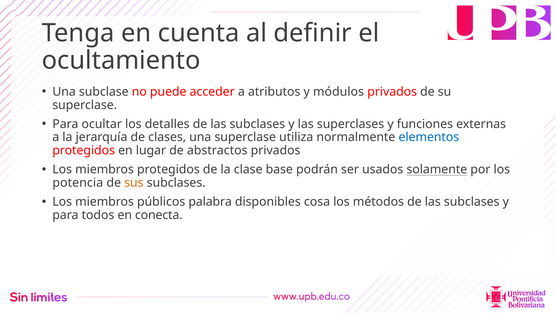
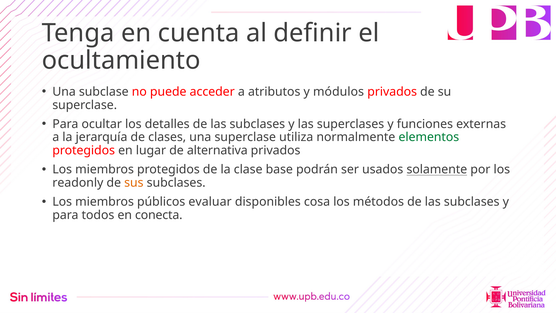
elementos colour: blue -> green (429, 137)
abstractos: abstractos -> alternativa (217, 150)
potencia: potencia -> readonly (78, 183)
palabra: palabra -> evaluar (210, 202)
